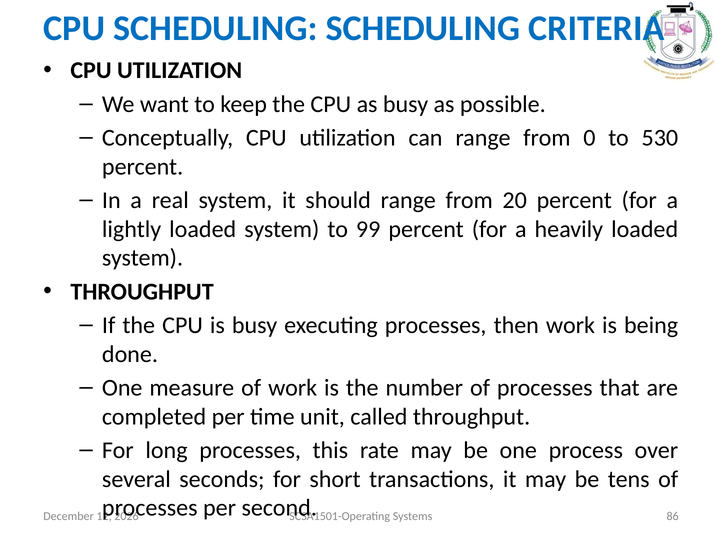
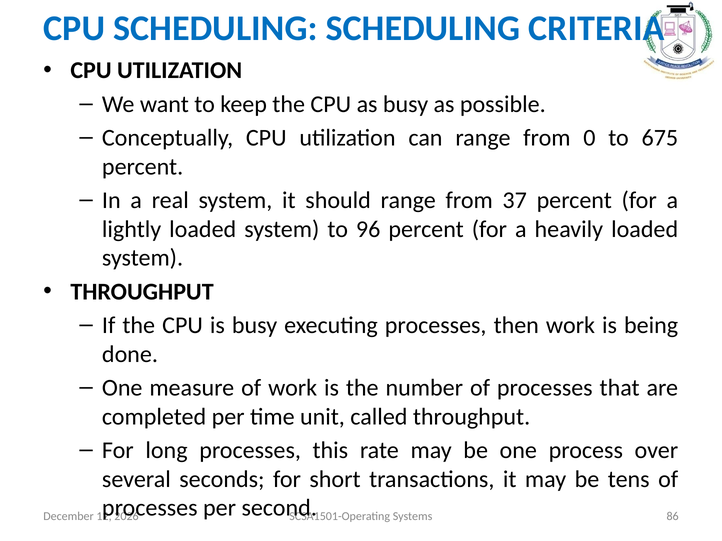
530: 530 -> 675 (660, 138)
20: 20 -> 37 (515, 200)
99: 99 -> 96 (368, 229)
